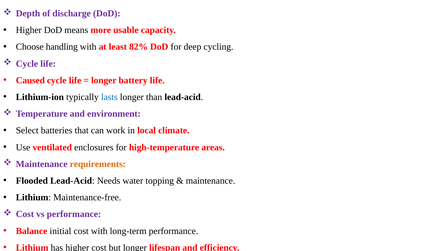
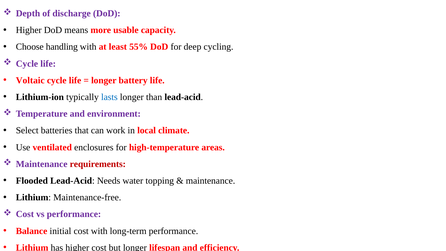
82%: 82% -> 55% (139, 47)
Caused: Caused -> Voltaic (30, 80)
requirements colour: orange -> red (98, 164)
